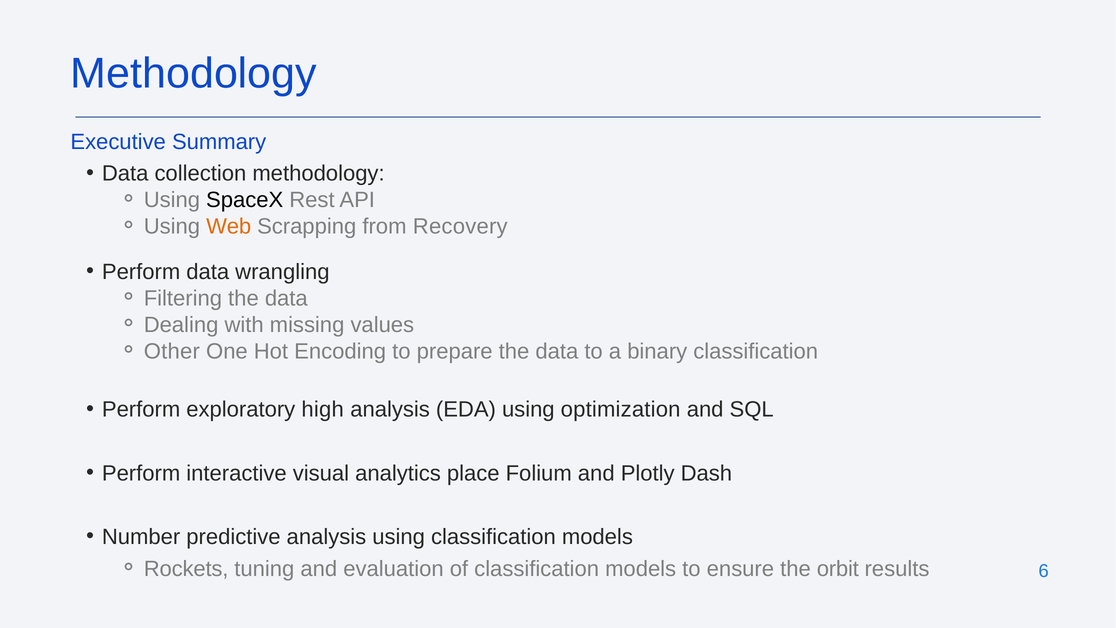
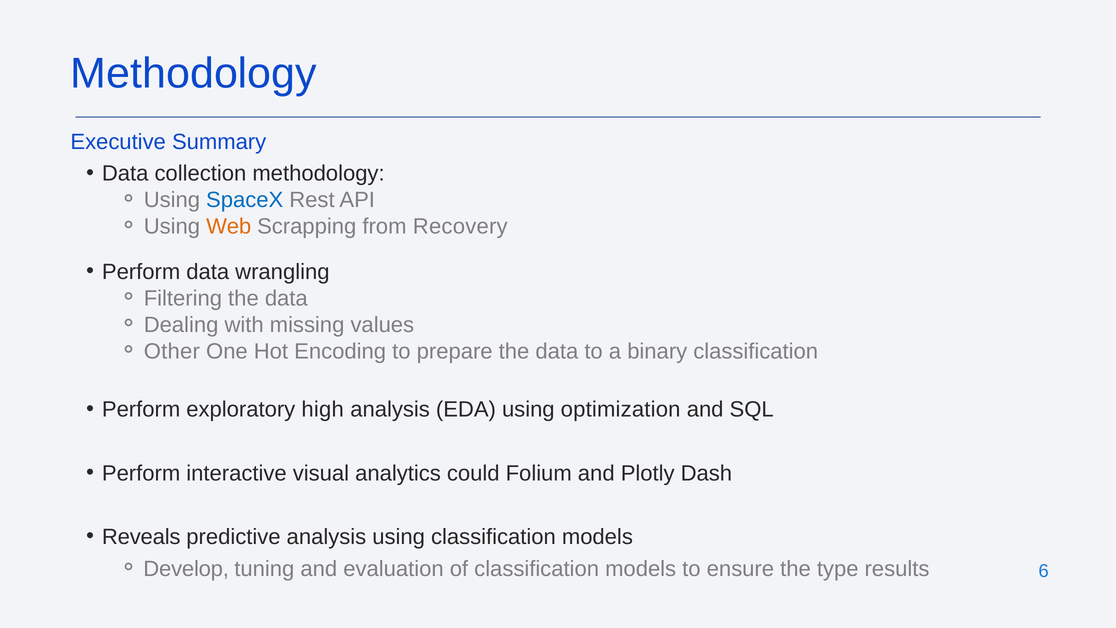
SpaceX colour: black -> blue (245, 200)
place: place -> could (473, 473)
Number: Number -> Reveals (141, 537)
Rockets: Rockets -> Develop (186, 569)
orbit: orbit -> type (838, 569)
